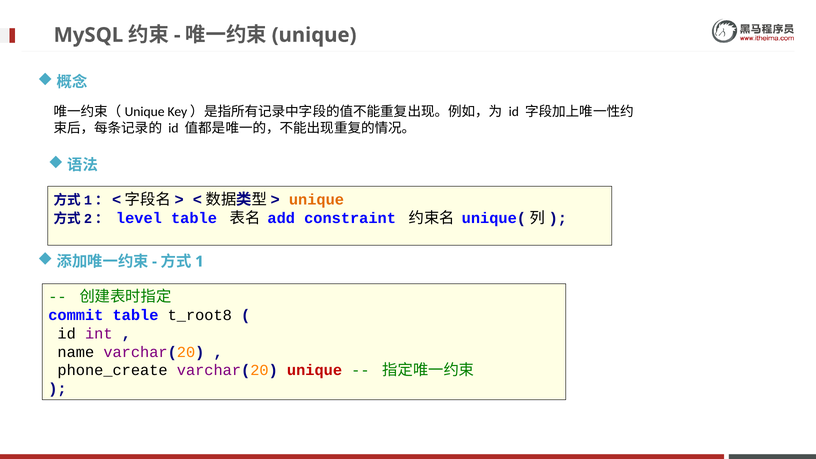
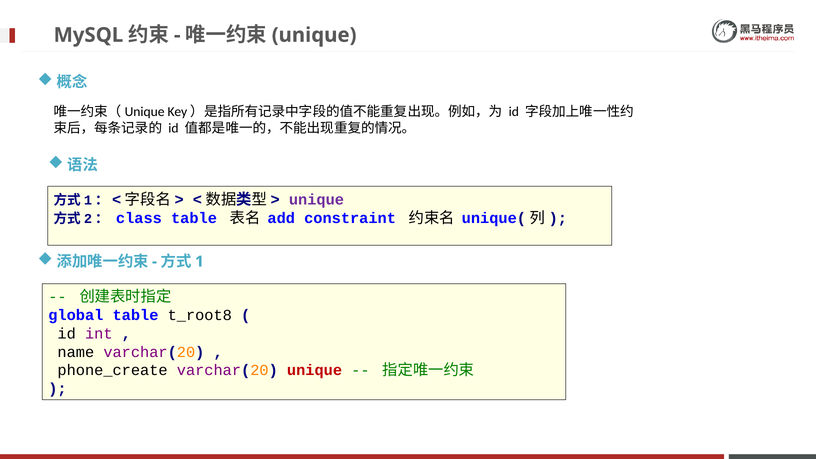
unique colour: orange -> purple (316, 200)
level: level -> class (139, 218)
commit: commit -> global (76, 315)
